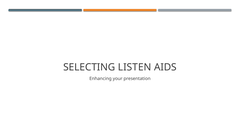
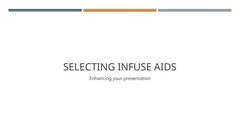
LISTEN: LISTEN -> INFUSE (135, 67)
